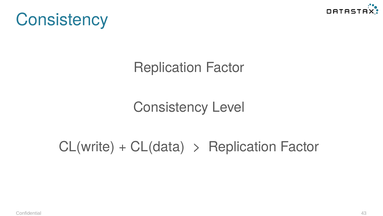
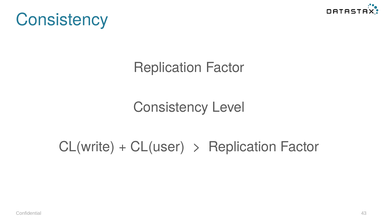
CL(data: CL(data -> CL(user (158, 146)
